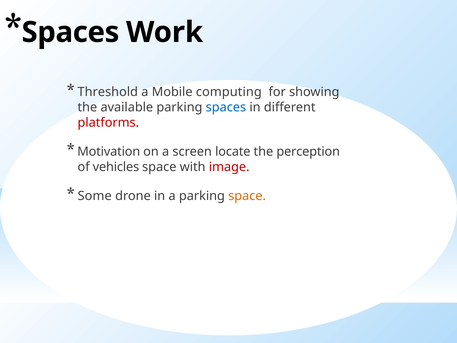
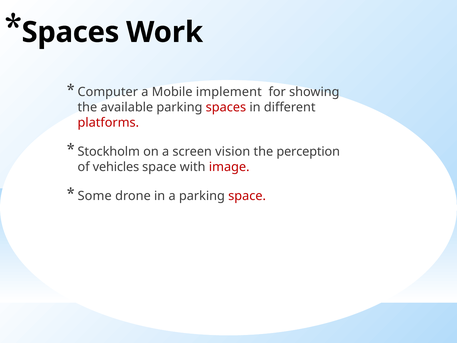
Threshold: Threshold -> Computer (108, 92)
computing: computing -> implement (229, 92)
spaces colour: blue -> red (226, 107)
Motivation: Motivation -> Stockholm (109, 151)
locate: locate -> vision (233, 151)
space colour: orange -> red (247, 196)
